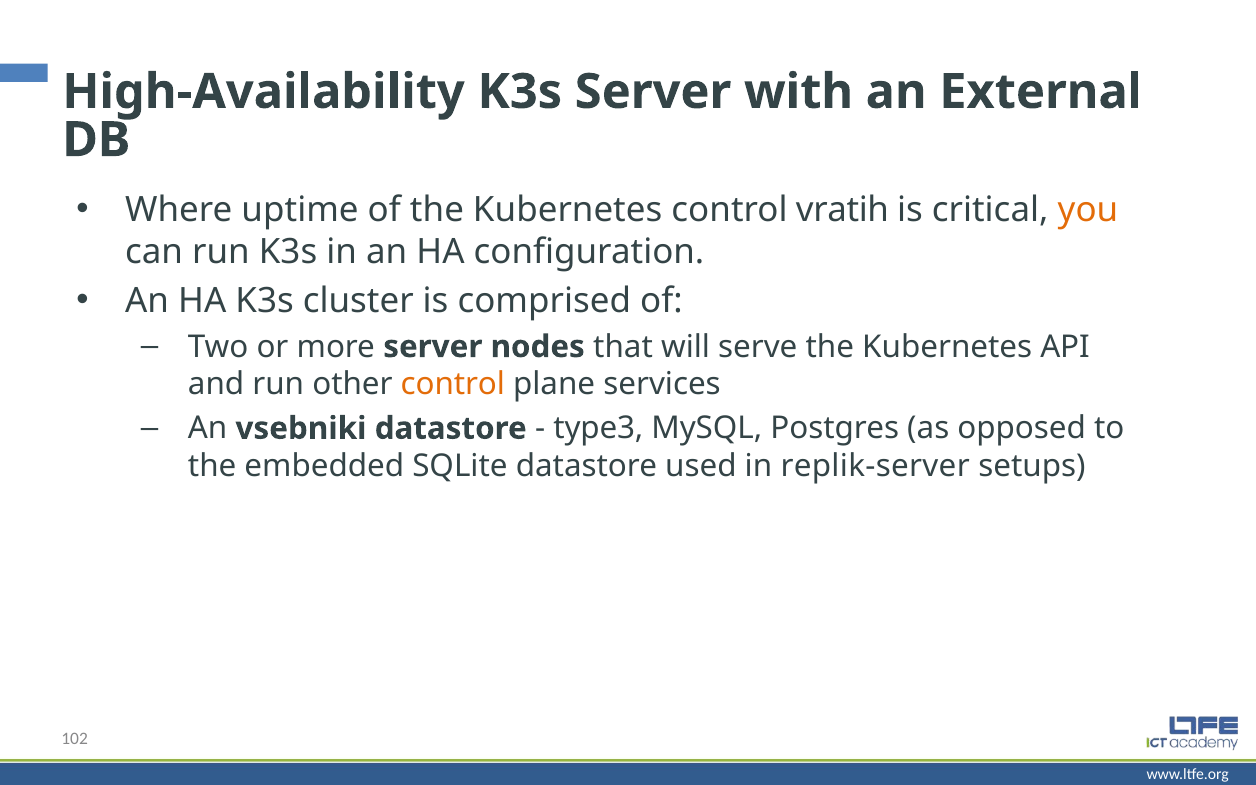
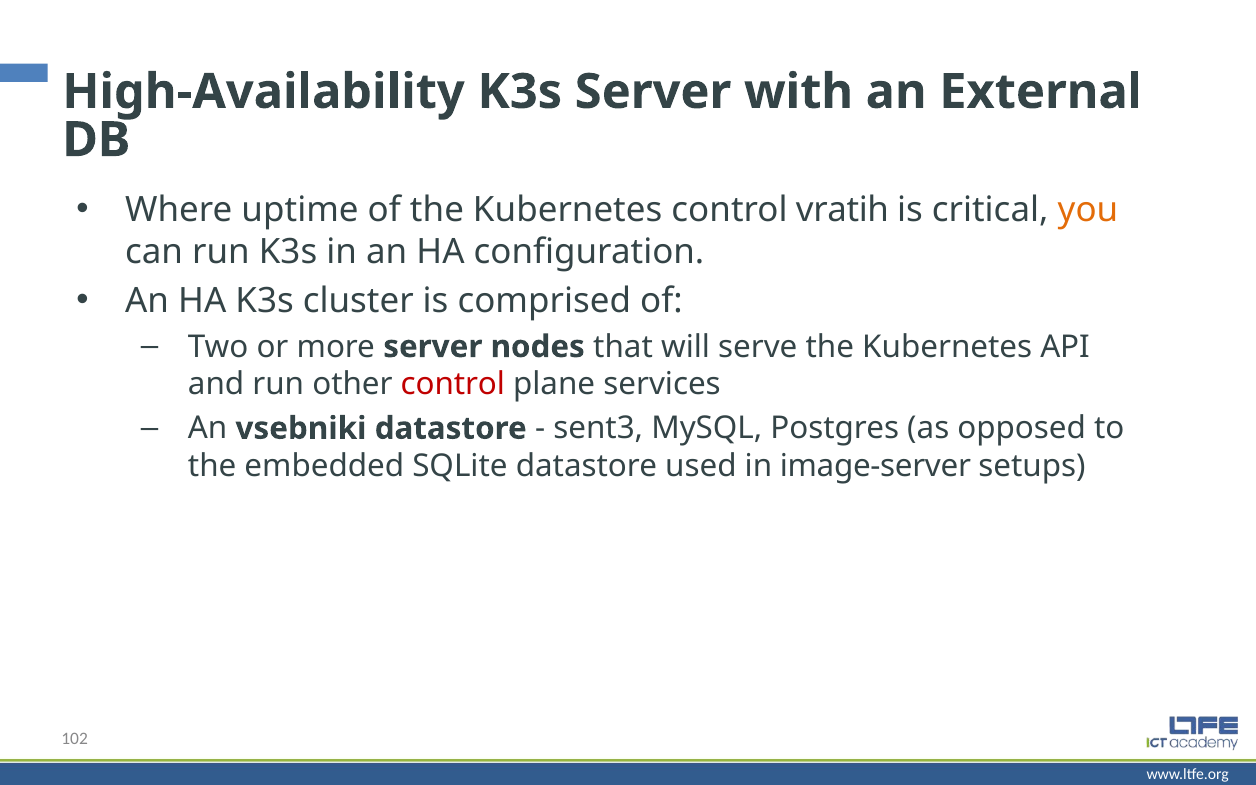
control colour: orange -> red (453, 384)
type3: type3 -> sent3 (598, 428)
replik-server: replik-server -> image-server (875, 466)
